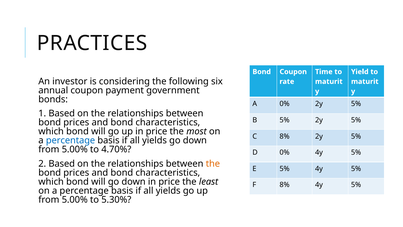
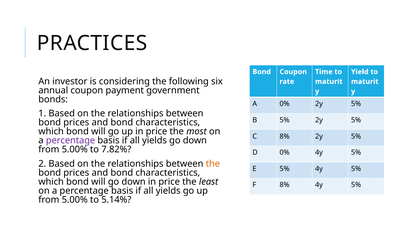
percentage colour: blue -> purple (71, 140)
4.70%: 4.70% -> 7.82% (116, 149)
5.30%: 5.30% -> 5.14% (116, 199)
